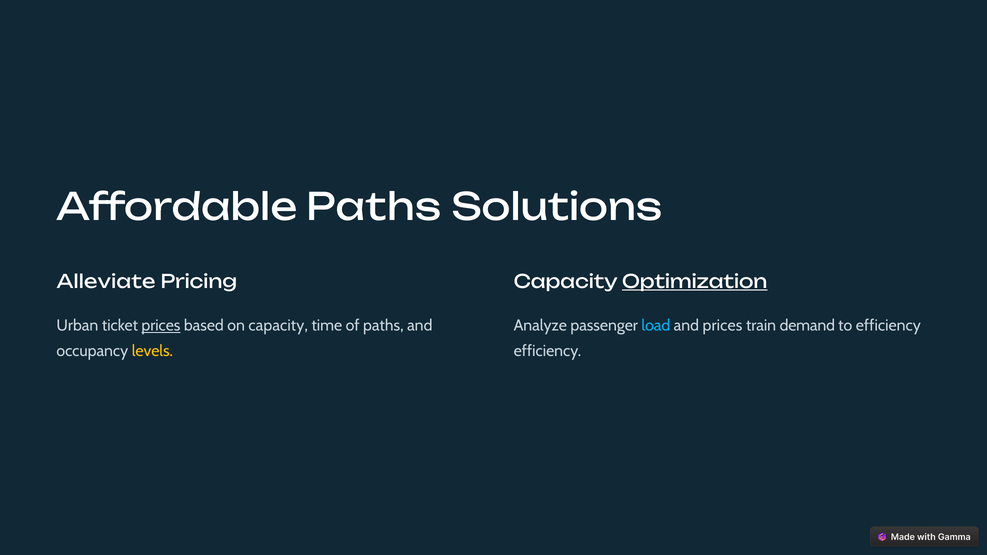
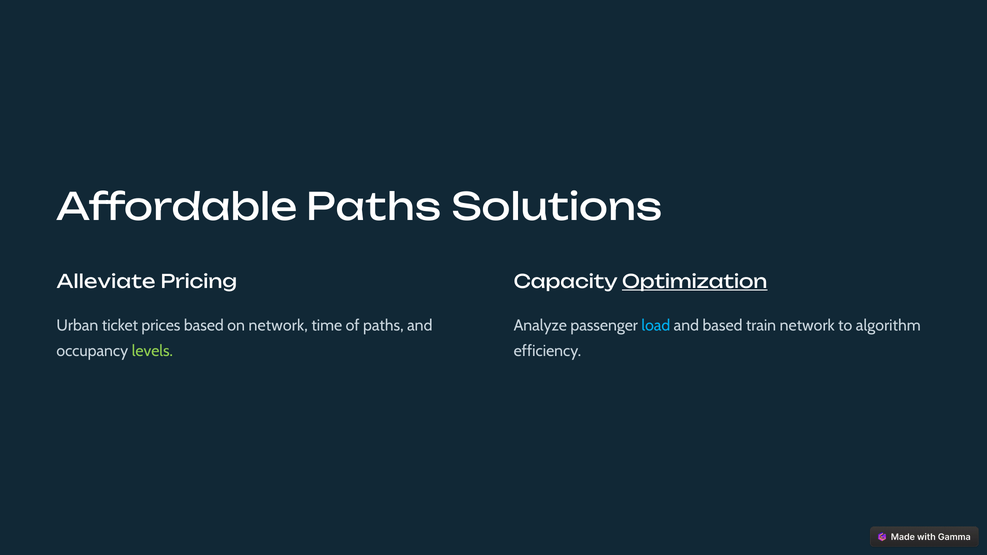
prices underline: present -> none (161, 326)
on capacity: capacity -> network (278, 326)
and prices: prices -> based (723, 326)
train demand: demand -> network (807, 326)
to efficiency: efficiency -> algorithm (888, 326)
levels colour: yellow -> light green (152, 351)
